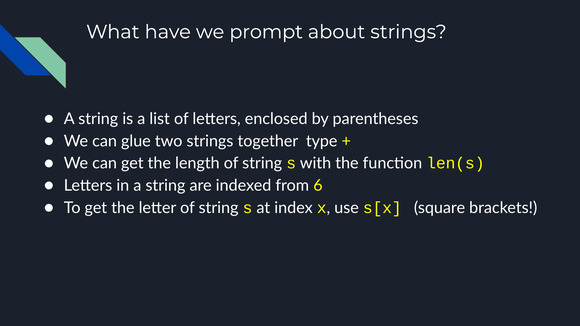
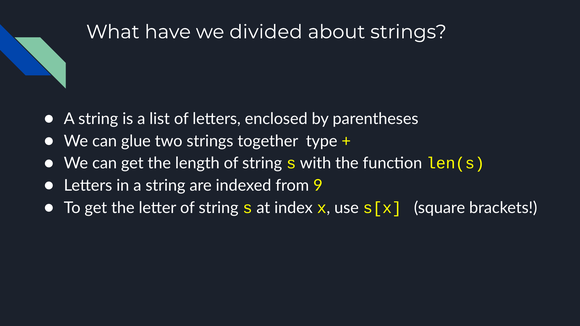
prompt: prompt -> divided (266, 32)
6: 6 -> 9 (318, 186)
